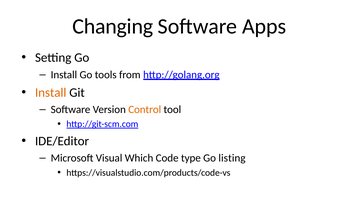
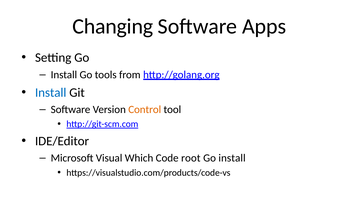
Install colour: orange -> blue (51, 92)
type: type -> root (191, 158)
Go listing: listing -> install (232, 158)
